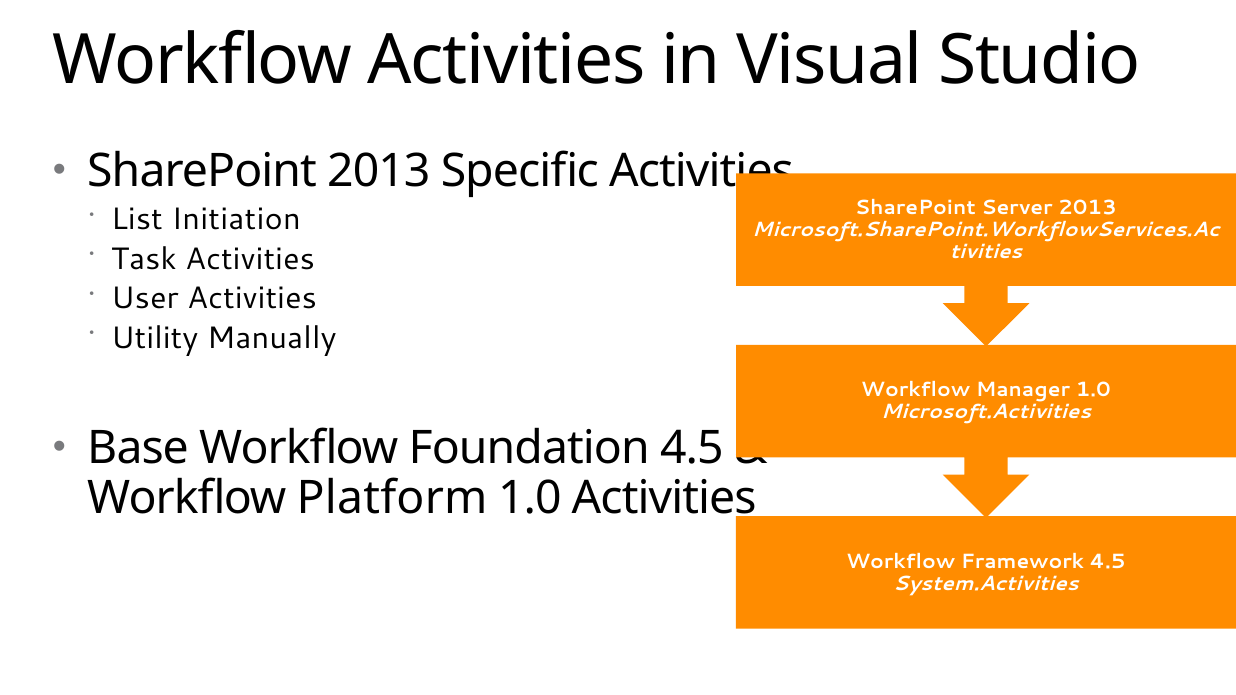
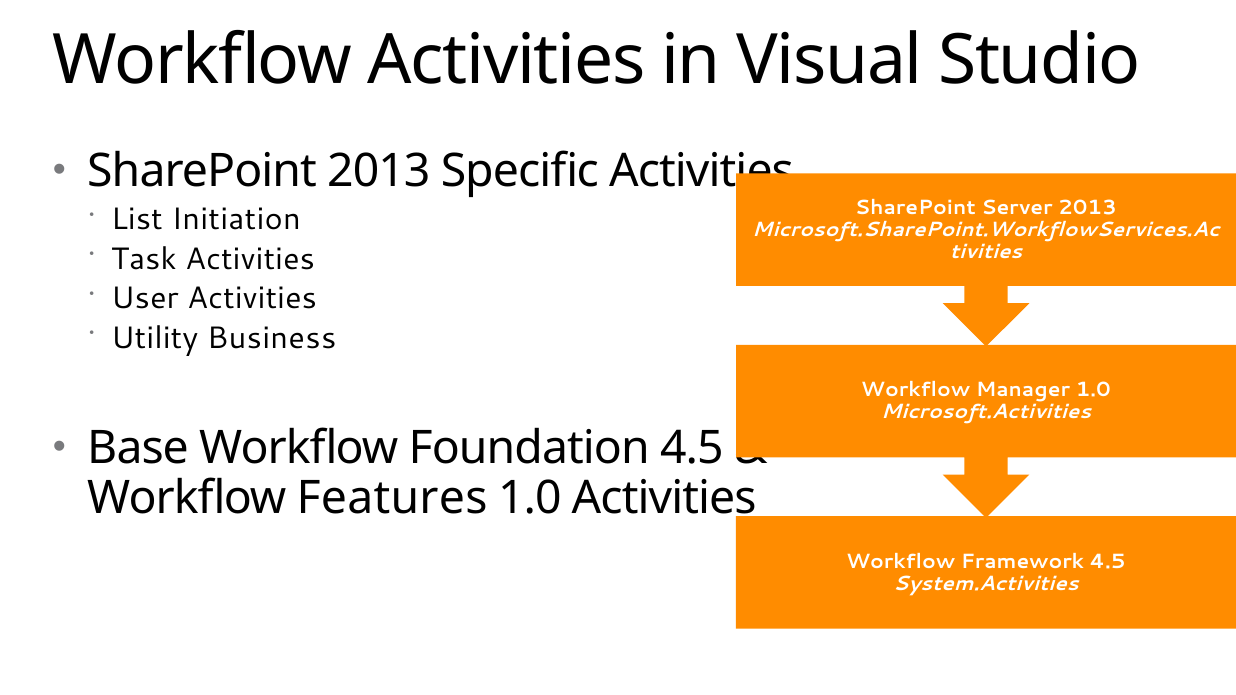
Manually: Manually -> Business (272, 338)
Platform: Platform -> Features (392, 498)
